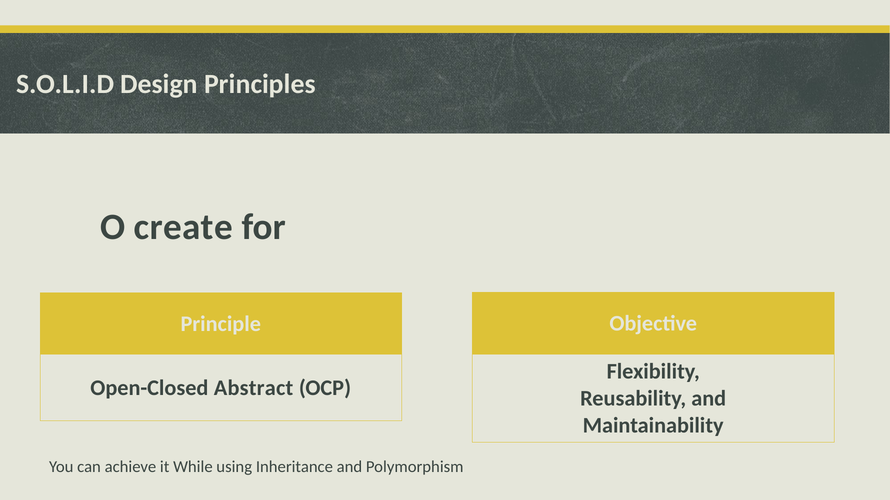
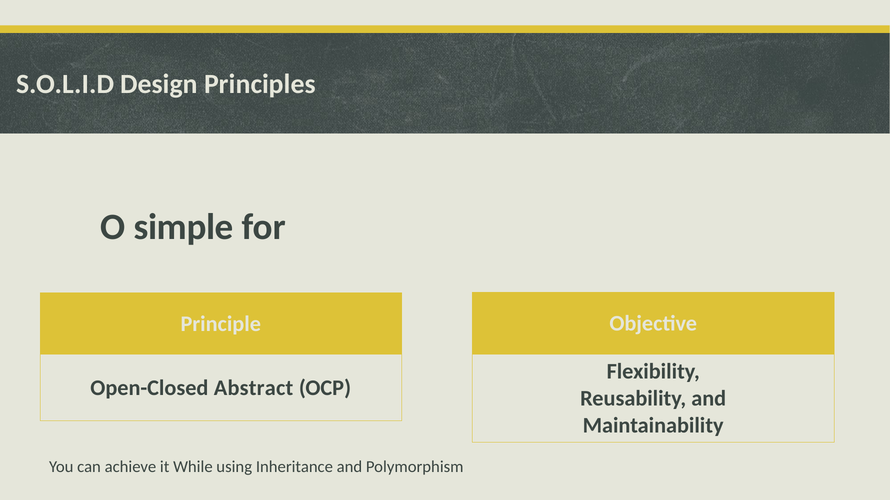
create: create -> simple (184, 227)
